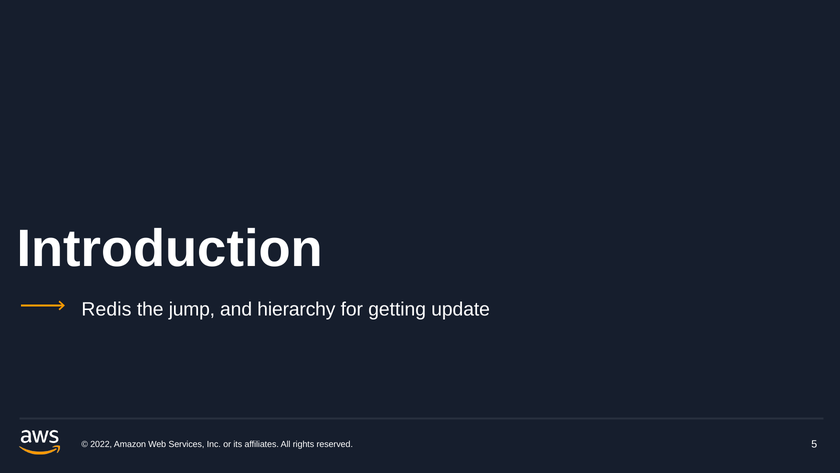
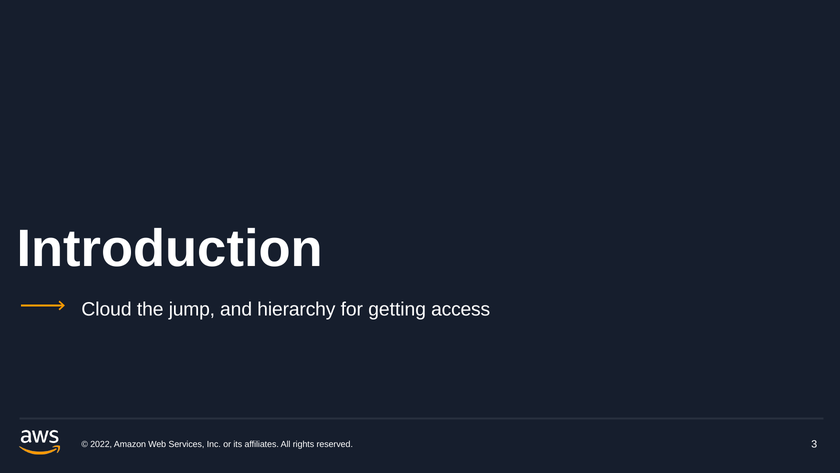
Redis: Redis -> Cloud (107, 309)
update: update -> access (461, 309)
5: 5 -> 3 (814, 444)
